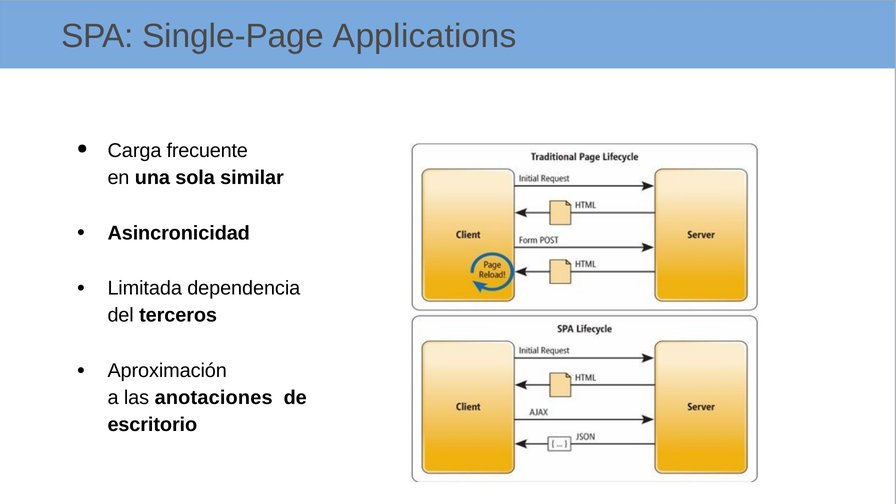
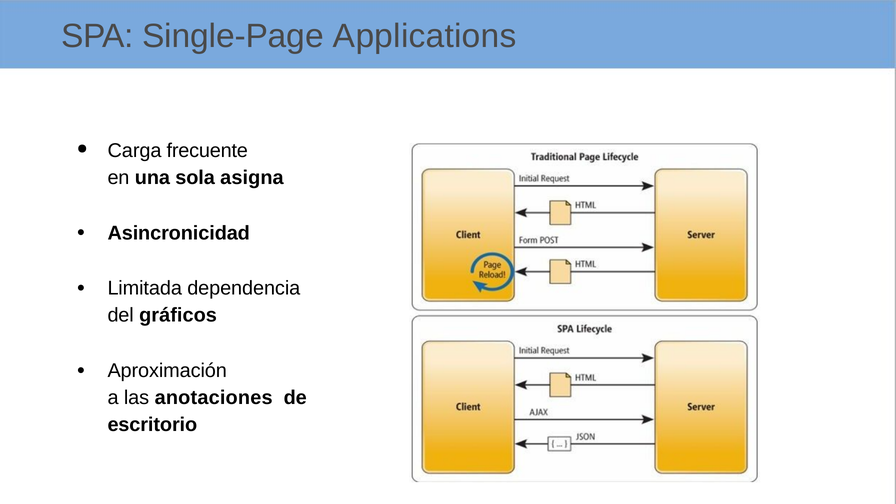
similar: similar -> asigna (252, 178)
terceros: terceros -> gráficos (178, 315)
